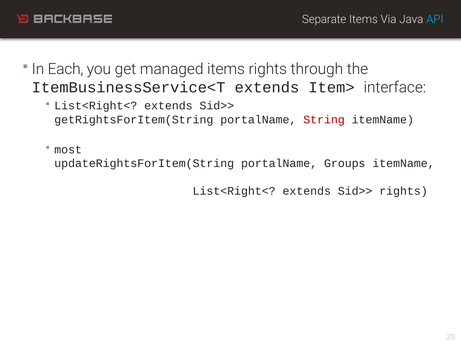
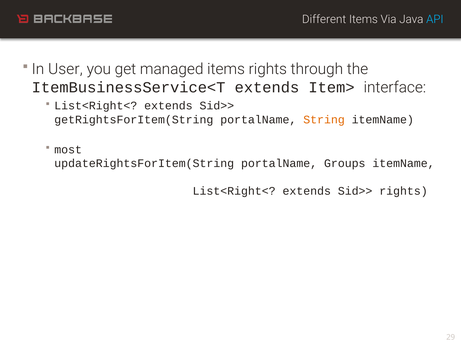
Separate: Separate -> Different (324, 19)
Each: Each -> User (65, 69)
String colour: red -> orange (324, 120)
